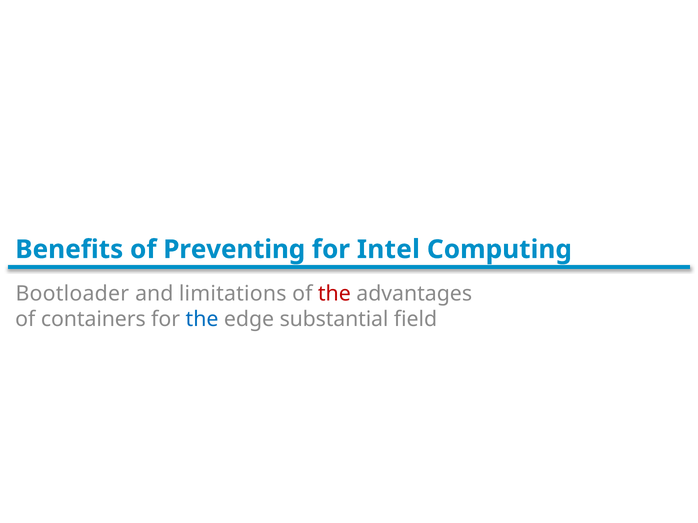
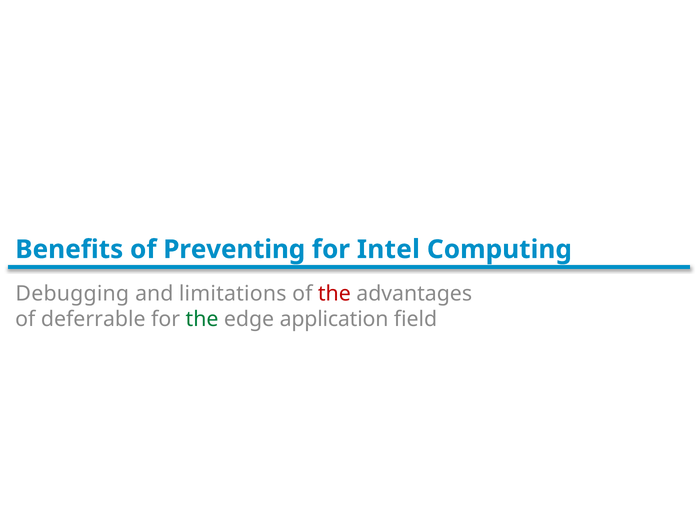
Bootloader: Bootloader -> Debugging (72, 294)
containers: containers -> deferrable (93, 320)
the colour: blue -> green (202, 320)
substantial: substantial -> application (334, 320)
